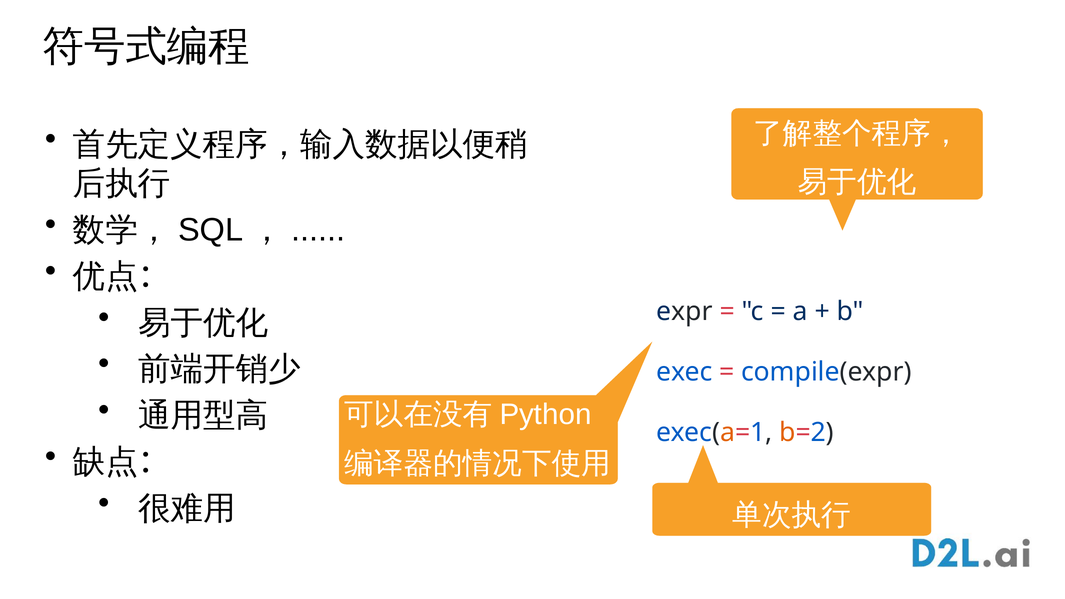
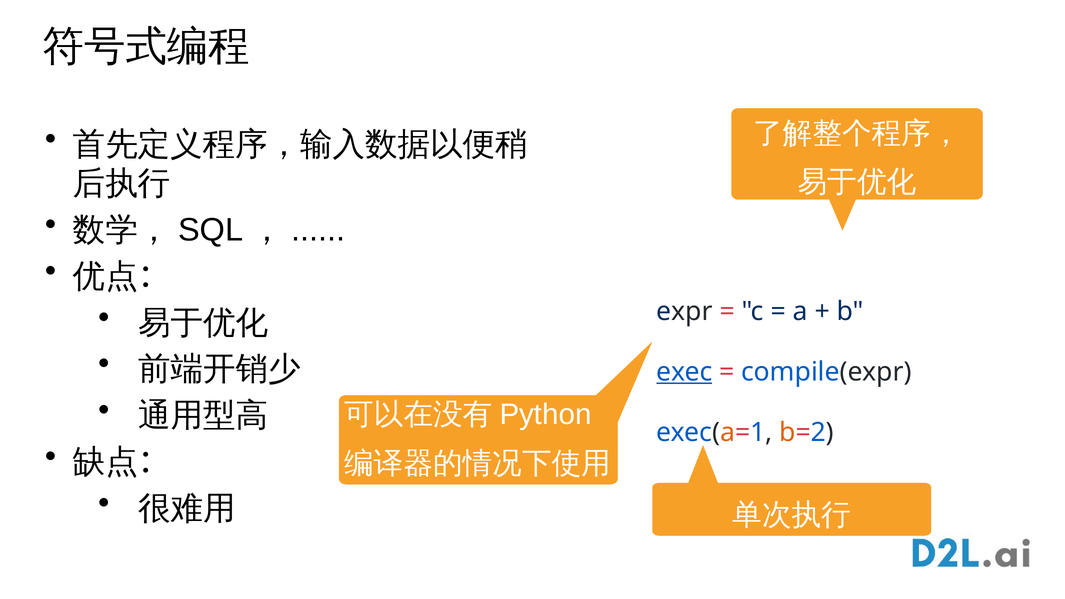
exec underline: none -> present (684, 372)
